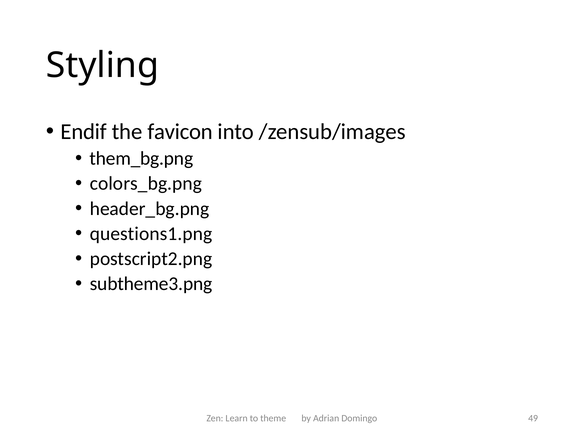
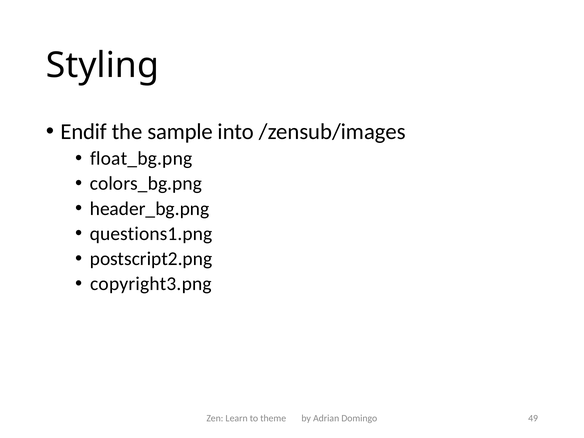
favicon: favicon -> sample (180, 132)
them_bg.png: them_bg.png -> float_bg.png (141, 158)
subtheme3.png: subtheme3.png -> copyright3.png (151, 284)
